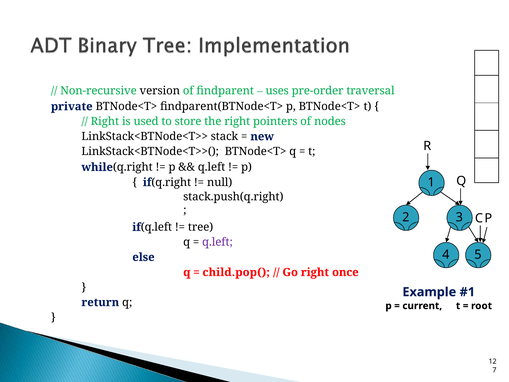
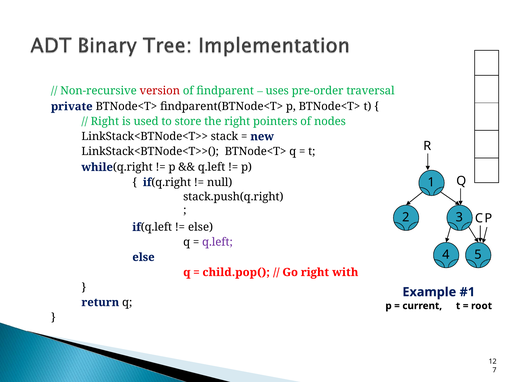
version colour: black -> red (160, 91)
tree: tree -> else (201, 227)
once: once -> with (345, 272)
